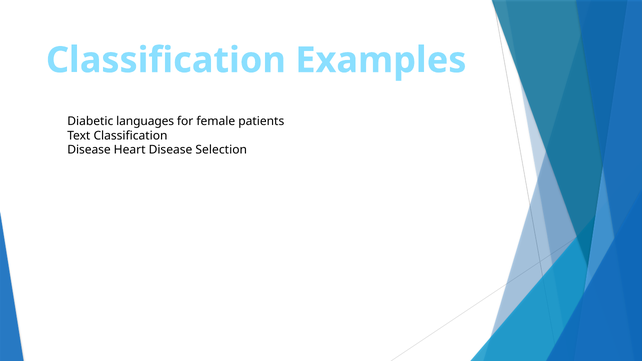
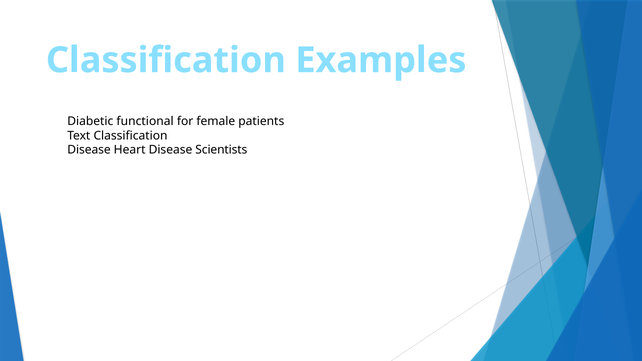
languages: languages -> functional (145, 121)
Selection: Selection -> Scientists (221, 150)
